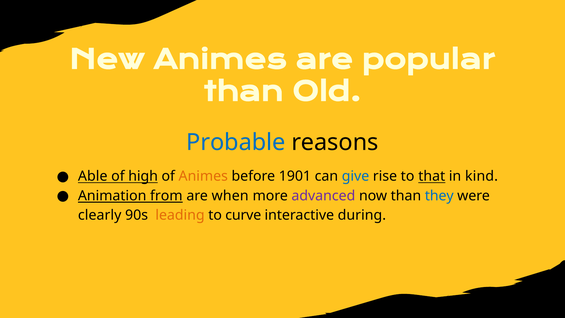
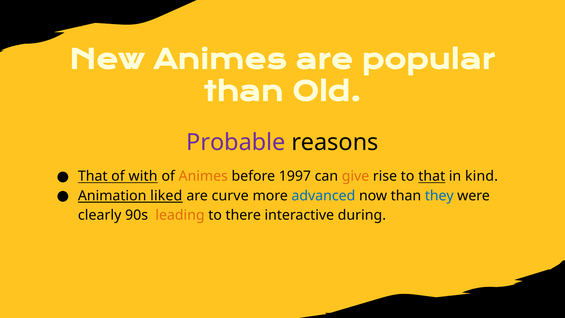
Probable colour: blue -> purple (236, 142)
Able: Able -> That (93, 176)
high: high -> with (143, 176)
1901: 1901 -> 1997 (295, 176)
give colour: blue -> orange (356, 176)
from: from -> liked (166, 196)
when: when -> curve (230, 196)
advanced colour: purple -> blue (323, 196)
curve: curve -> there (243, 215)
